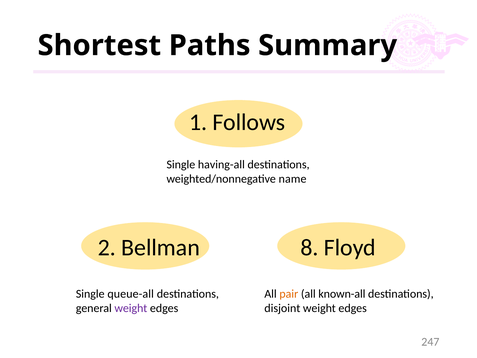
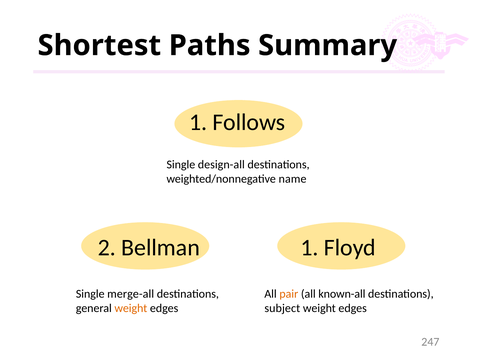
having-all: having-all -> design-all (221, 165)
Bellman 8: 8 -> 1 (310, 247)
queue-all: queue-all -> merge-all (131, 294)
weight colour: purple -> orange (131, 308)
disjoint: disjoint -> subject (282, 308)
